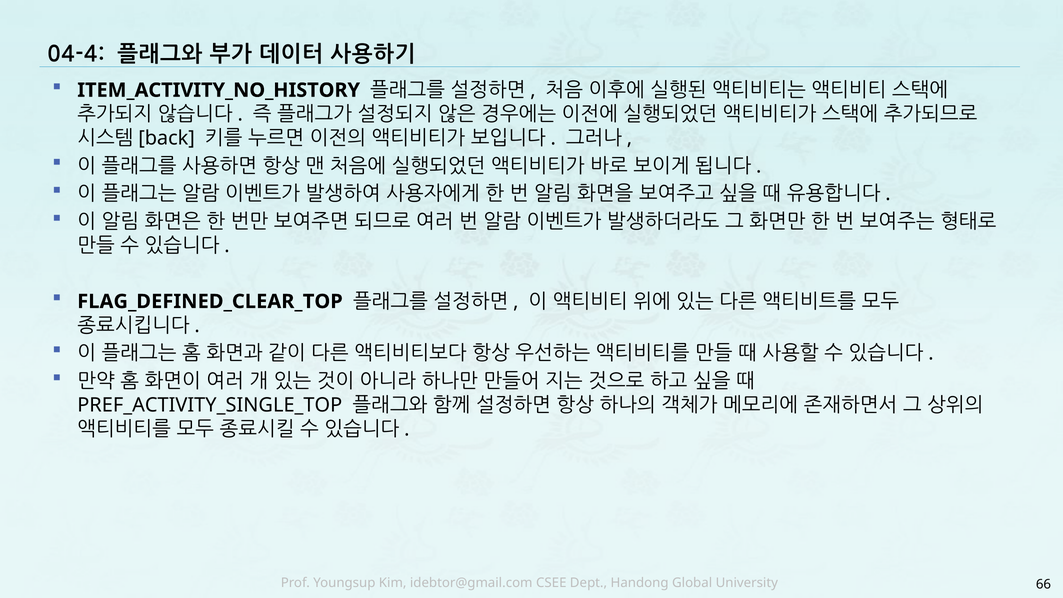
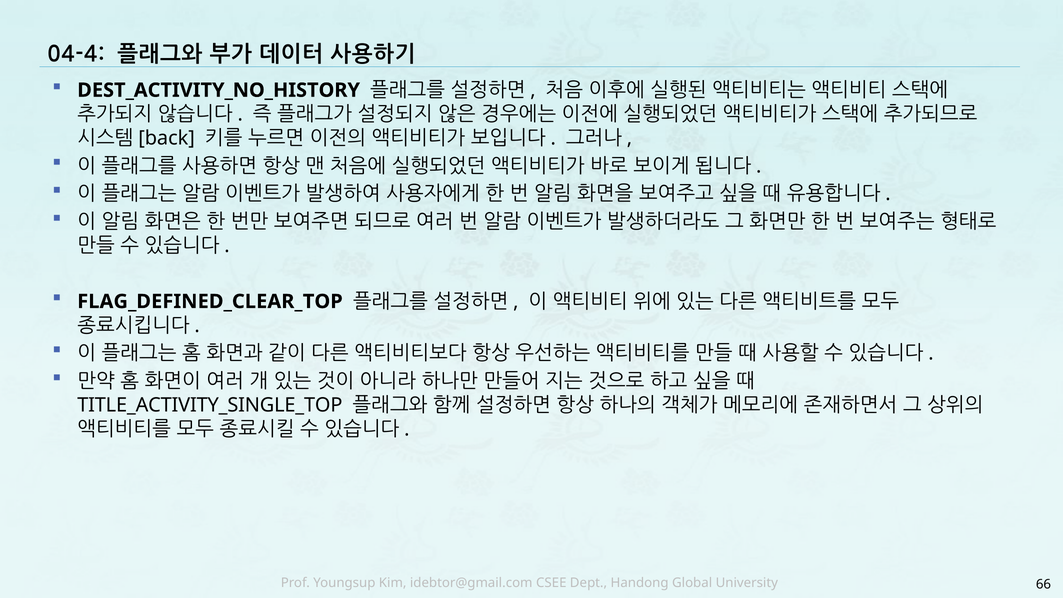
ITEM_ACTIVITY_NO_HISTORY: ITEM_ACTIVITY_NO_HISTORY -> DEST_ACTIVITY_NO_HISTORY (219, 90)
PREF_ACTIVITY_SINGLE_TOP: PREF_ACTIVITY_SINGLE_TOP -> TITLE_ACTIVITY_SINGLE_TOP (210, 405)
